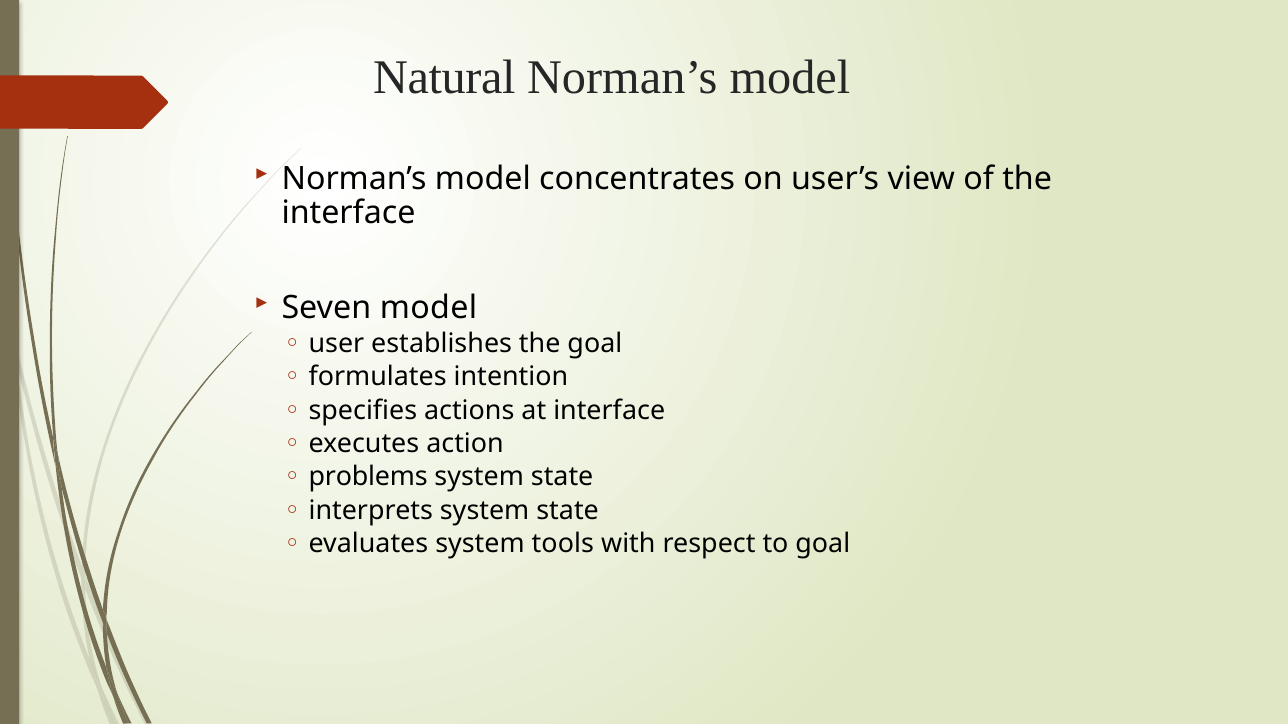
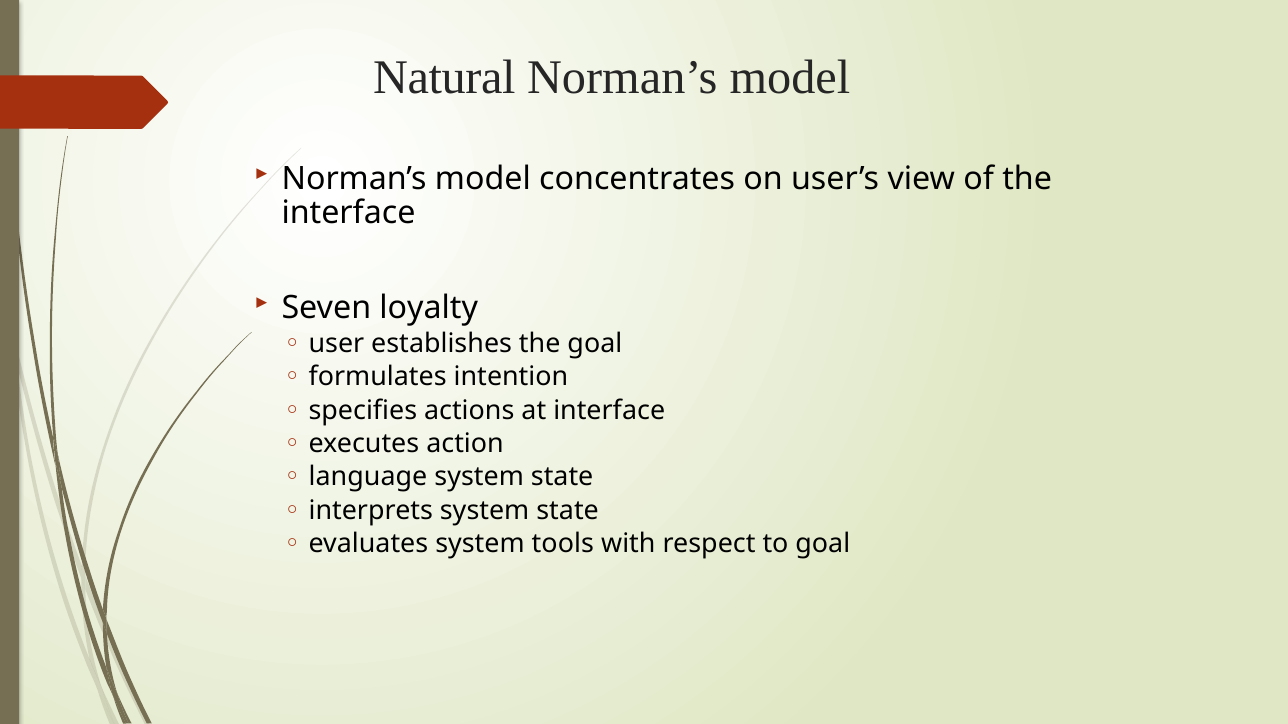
Seven model: model -> loyalty (429, 308)
problems: problems -> language (368, 477)
